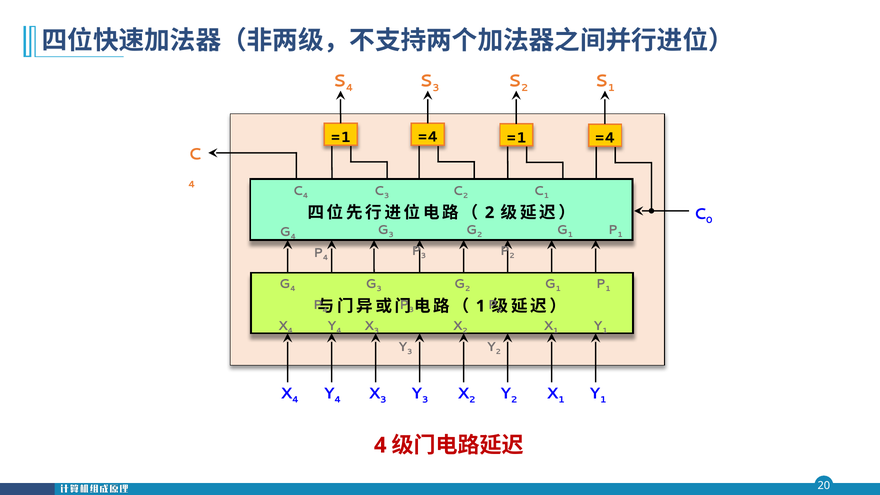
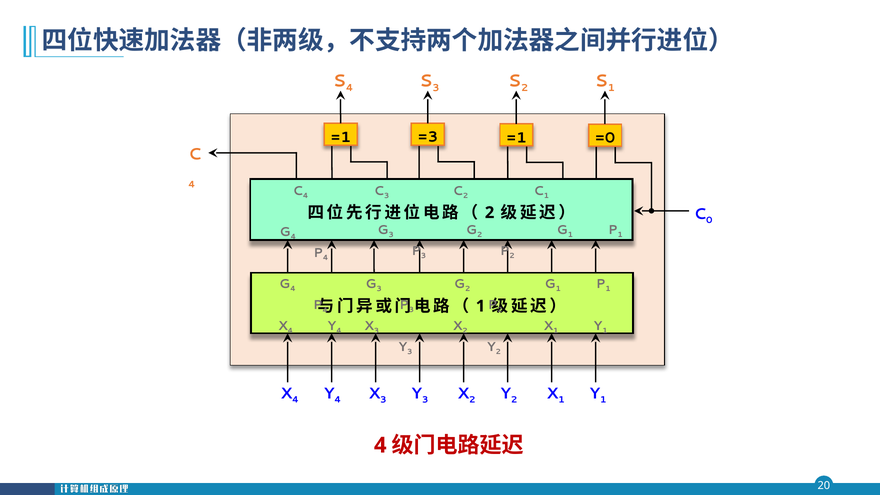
=4: =4 -> =3 (428, 137)
=4: =4 -> =0 (605, 138)
